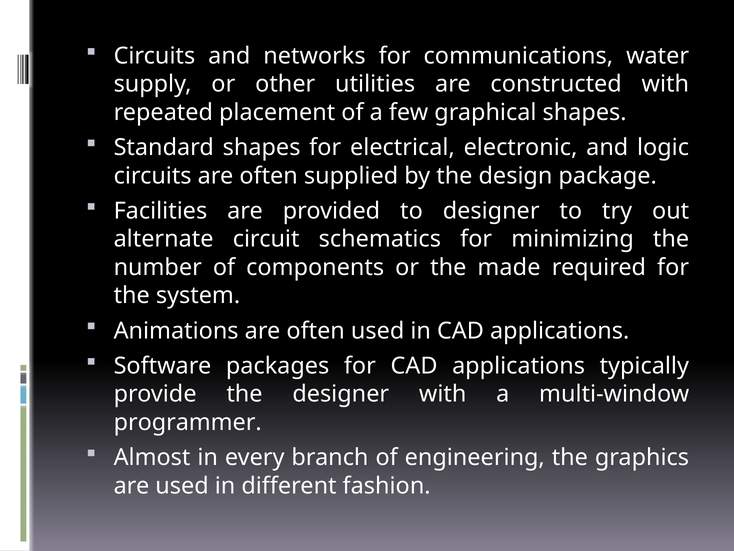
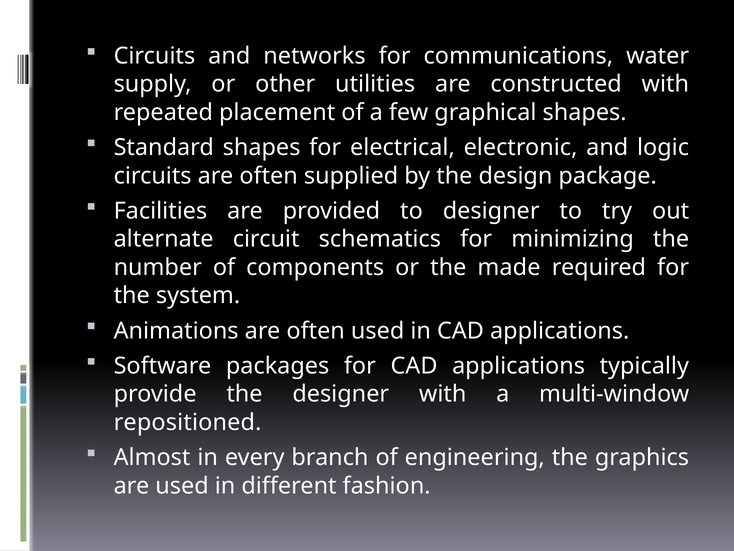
programmer: programmer -> repositioned (188, 422)
